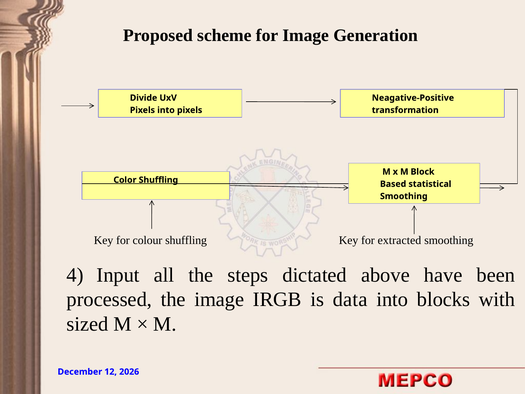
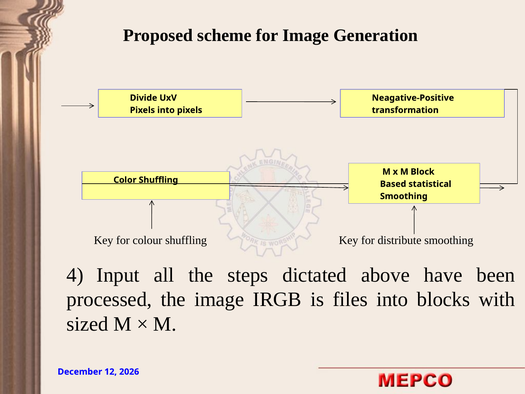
extracted: extracted -> distribute (400, 240)
data: data -> files (350, 299)
